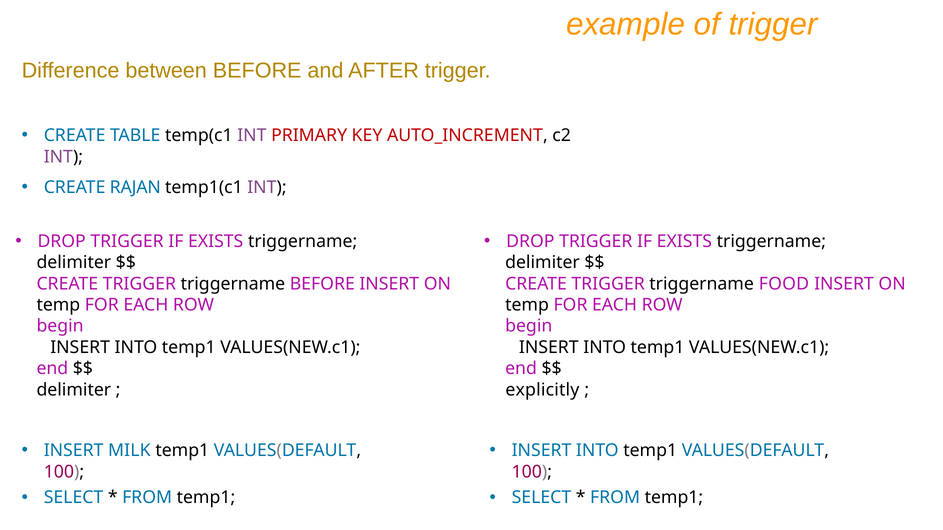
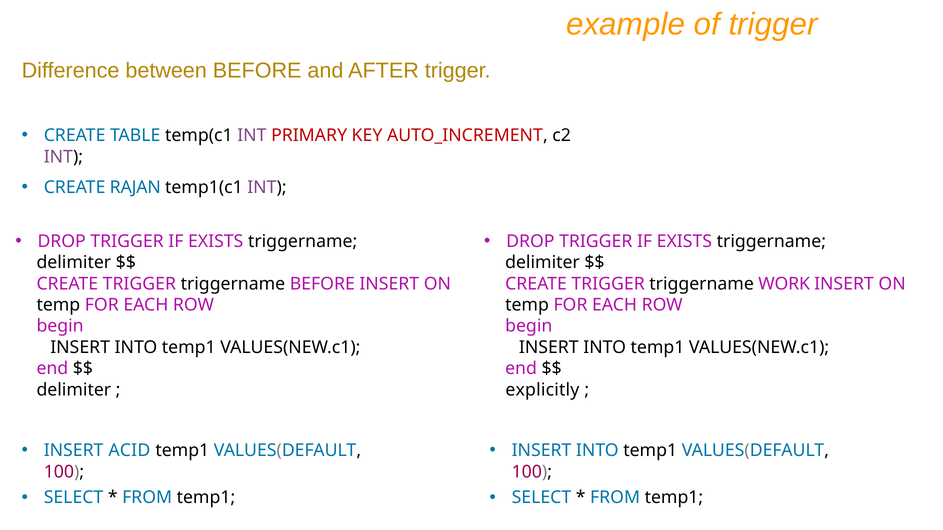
FOOD: FOOD -> WORK (784, 284)
MILK: MILK -> ACID (129, 451)
